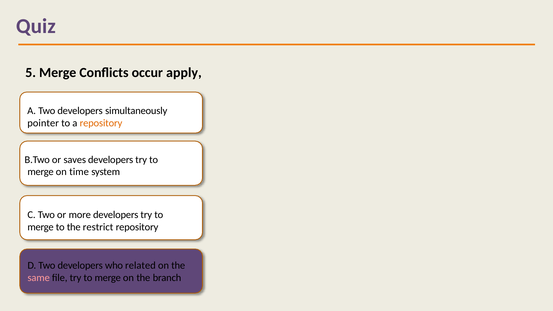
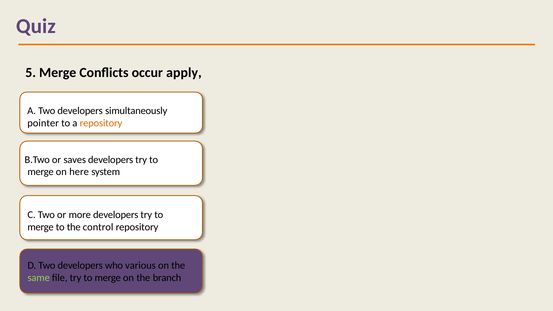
time: time -> here (79, 172)
restrict: restrict -> control (98, 227)
related: related -> various (140, 265)
same colour: pink -> light green (39, 278)
